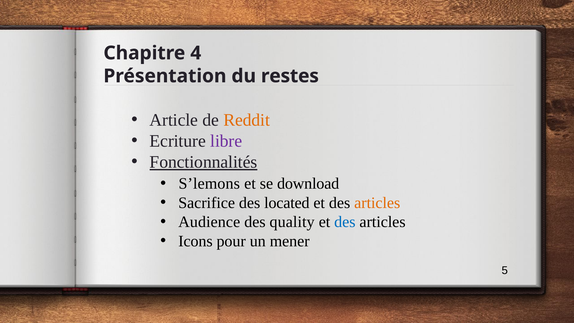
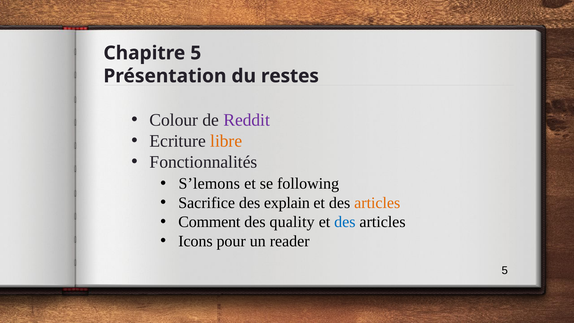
Chapitre 4: 4 -> 5 (196, 53)
Article: Article -> Colour (174, 120)
Reddit colour: orange -> purple (247, 120)
libre colour: purple -> orange (226, 141)
Fonctionnalités underline: present -> none (203, 162)
download: download -> following (308, 184)
located: located -> explain (287, 203)
Audience: Audience -> Comment (209, 222)
mener: mener -> reader (290, 241)
